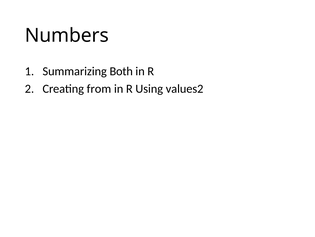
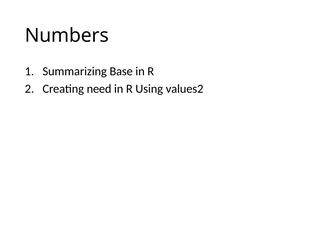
Both: Both -> Base (121, 71)
from: from -> need (99, 89)
